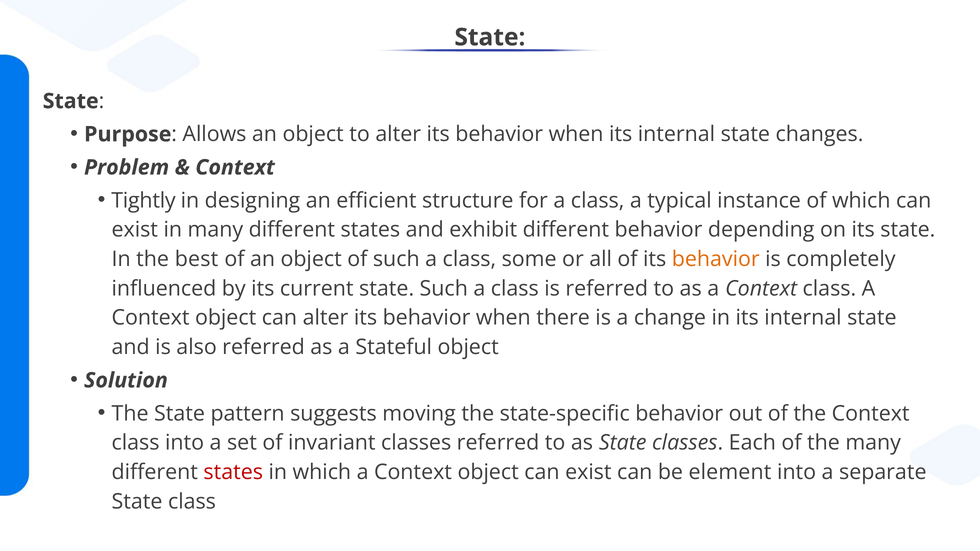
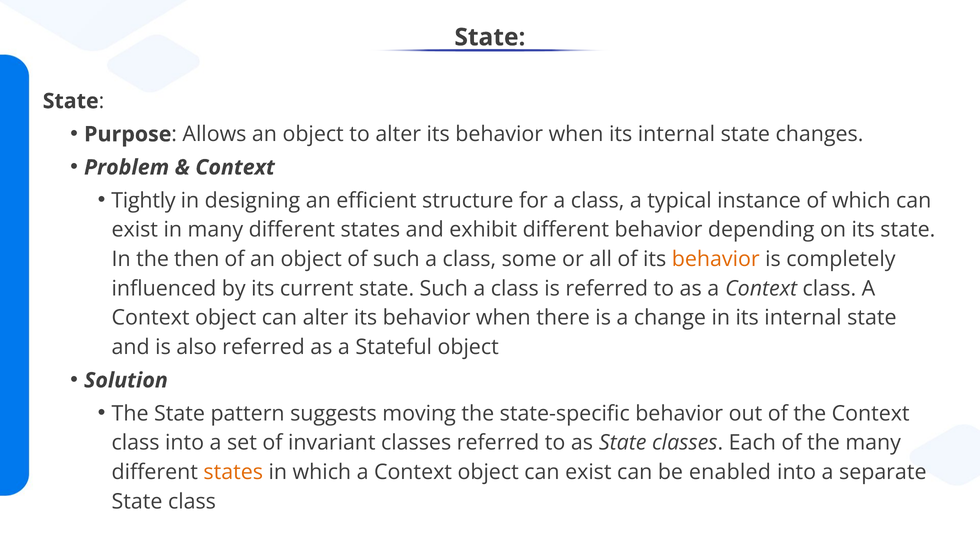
best: best -> then (197, 259)
states colour: red -> orange (233, 472)
element: element -> enabled (730, 472)
